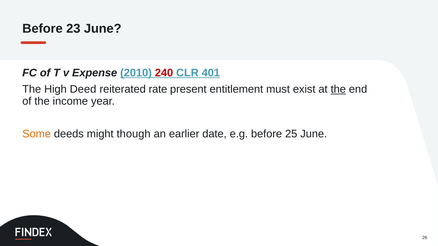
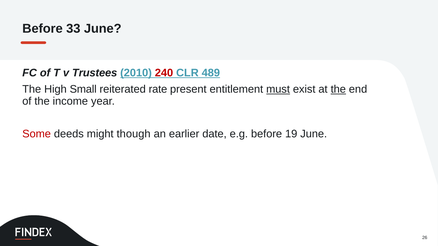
23: 23 -> 33 (73, 29)
Expense: Expense -> Trustees (95, 73)
401: 401 -> 489 (211, 73)
Deed: Deed -> Small (83, 89)
must underline: none -> present (278, 89)
Some colour: orange -> red (37, 134)
25: 25 -> 19 (291, 134)
